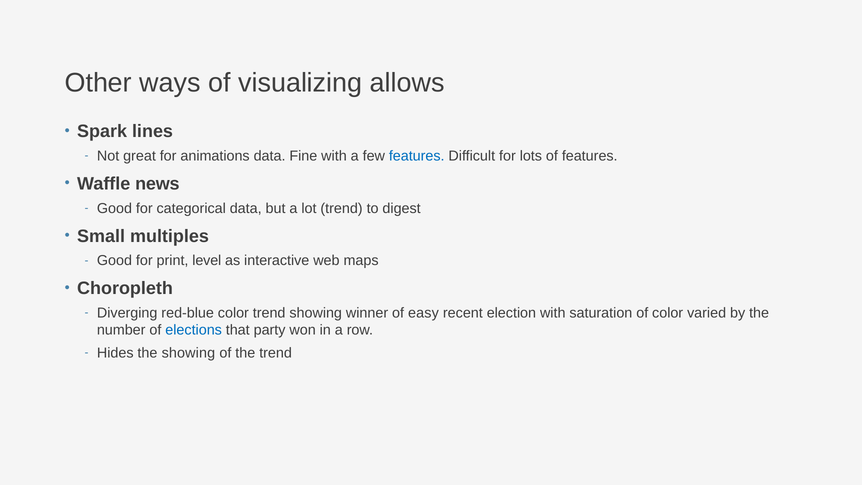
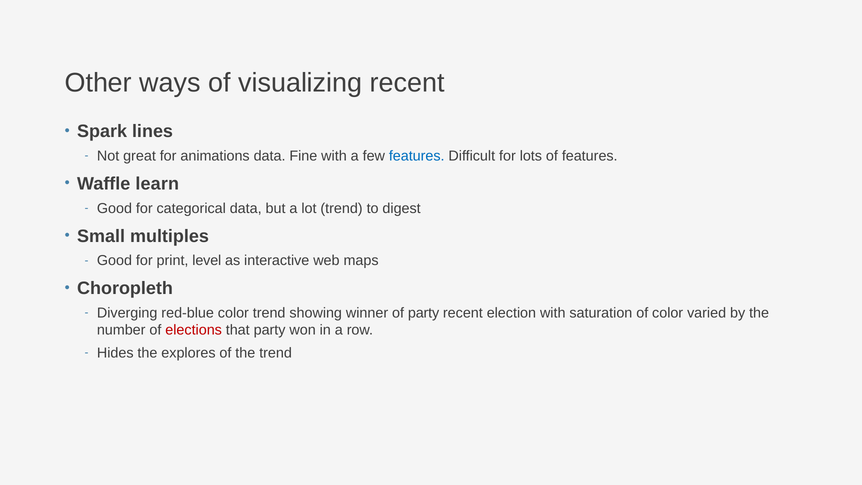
visualizing allows: allows -> recent (407, 83)
news: news -> learn (157, 184)
of easy: easy -> party (424, 313)
elections colour: blue -> red (194, 330)
the showing: showing -> explores (188, 353)
